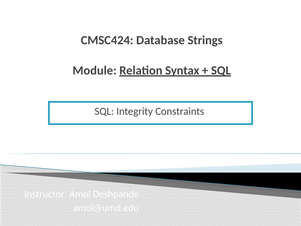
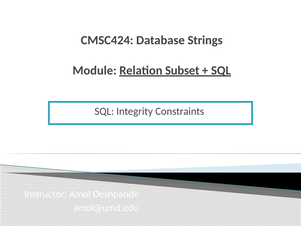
Syntax: Syntax -> Subset (182, 70)
